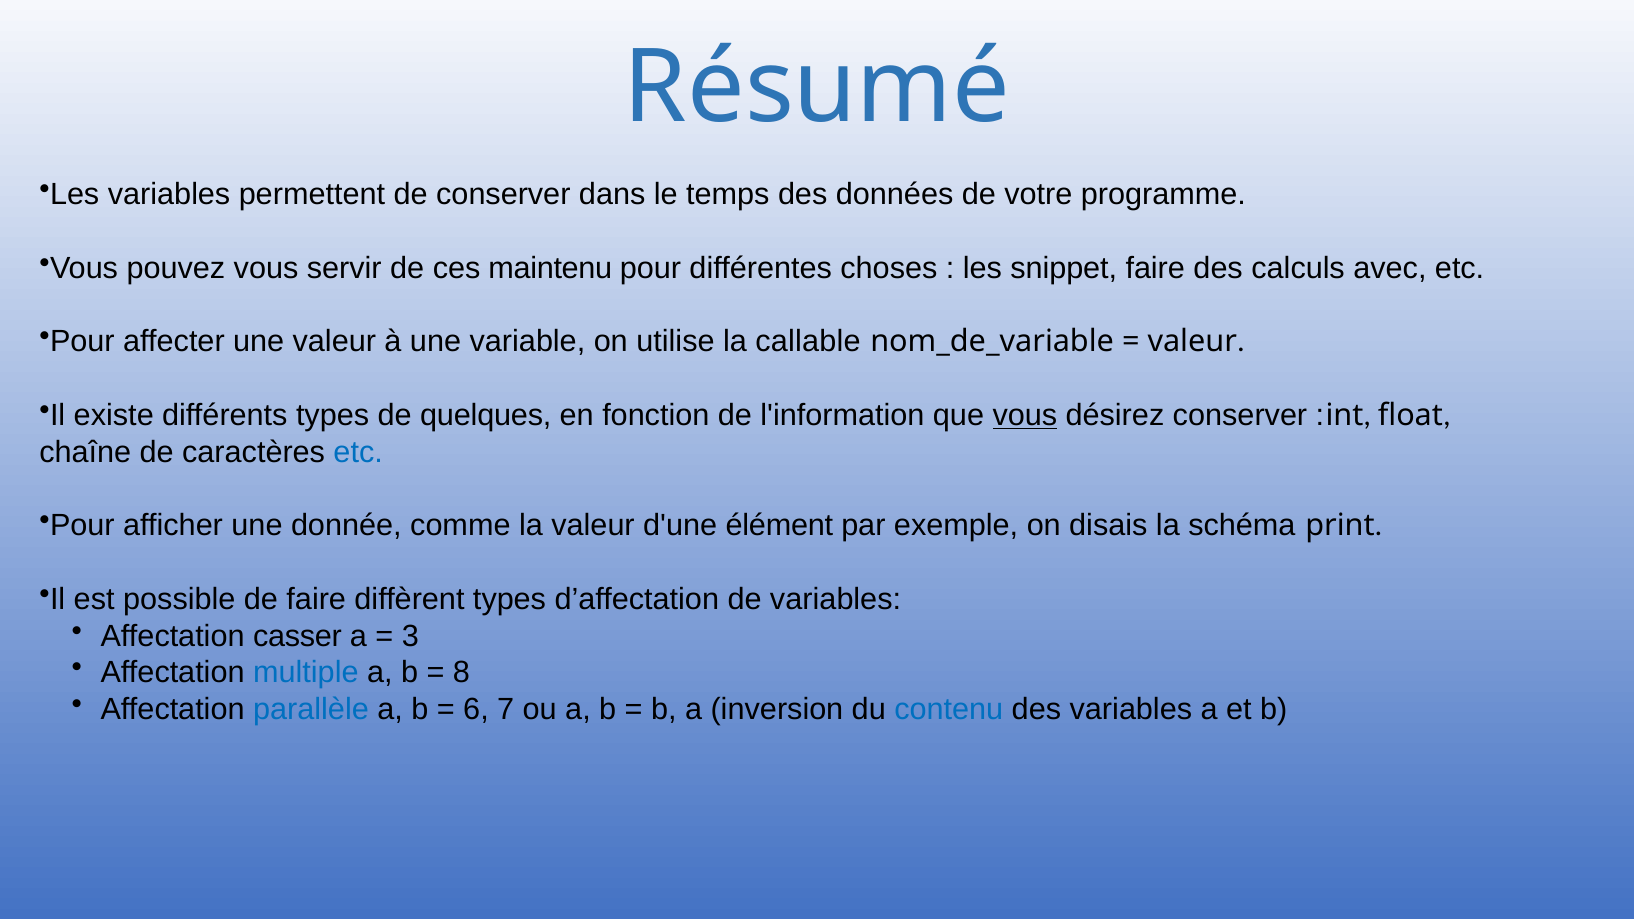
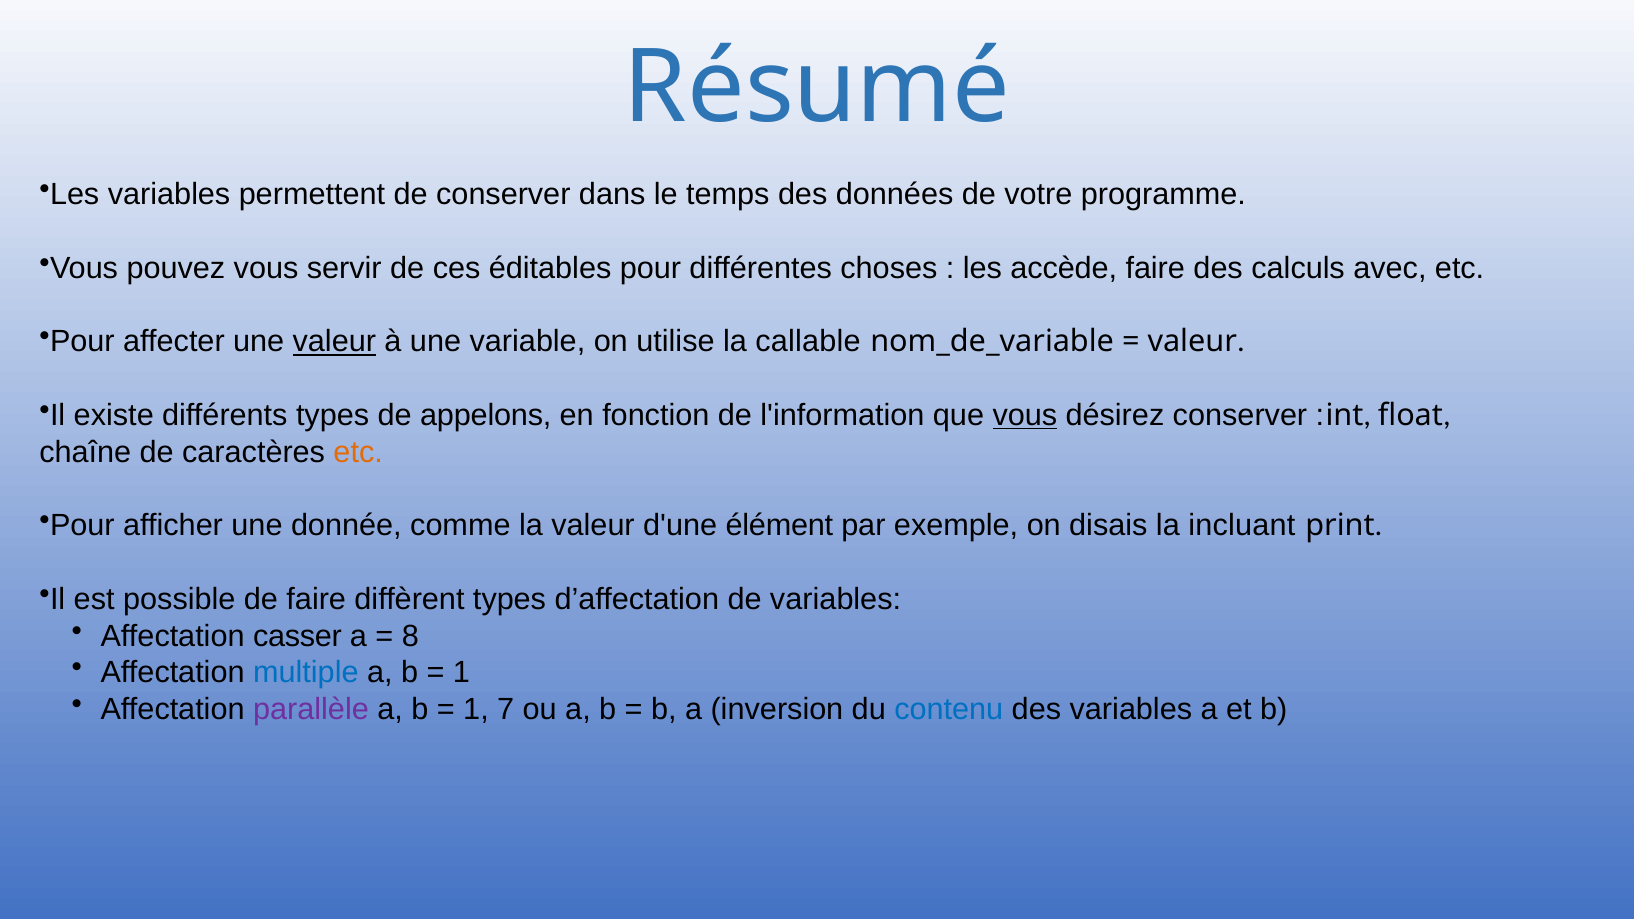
maintenu: maintenu -> éditables (550, 268)
snippet: snippet -> accède (1064, 268)
valeur underline: none -> present (334, 342)
quelques: quelques -> appelons (486, 415)
etc colour: blue -> orange (358, 452)
schéma: schéma -> incluant (1242, 526)
3: 3 -> 8 (410, 636)
8: 8 -> 1 (461, 673)
parallèle colour: blue -> purple (311, 710)
6: 6 -> 1 (476, 710)
